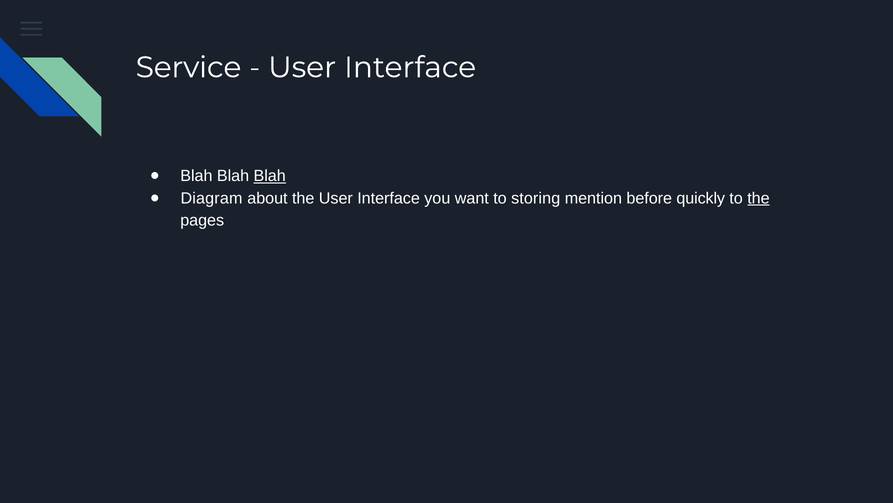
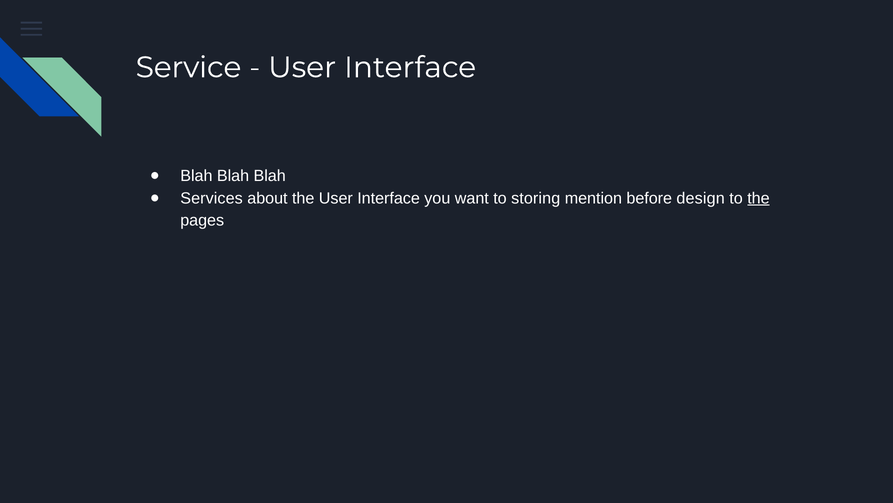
Blah underline: present -> none (270, 176)
Diagram: Diagram -> Services (212, 198)
quickly: quickly -> design (701, 198)
